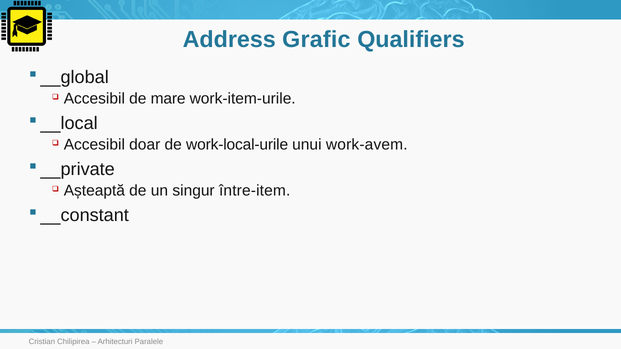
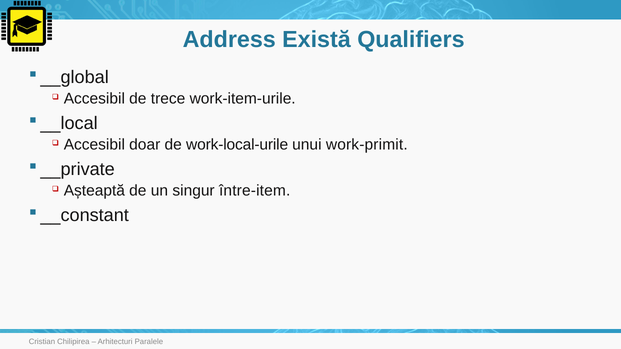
Grafic: Grafic -> Există (316, 40)
mare: mare -> trece (168, 99)
work-avem: work-avem -> work-primit (367, 145)
